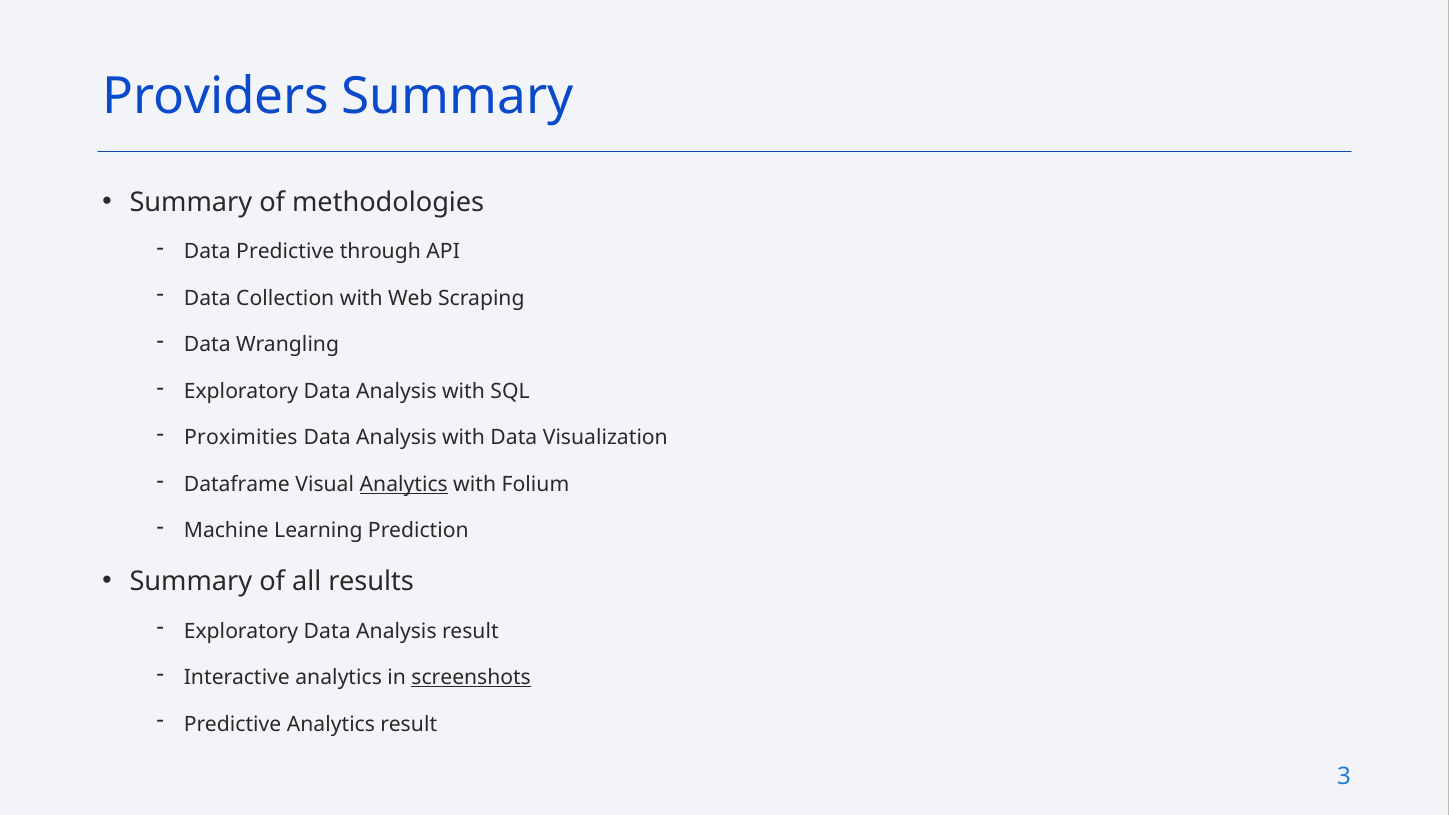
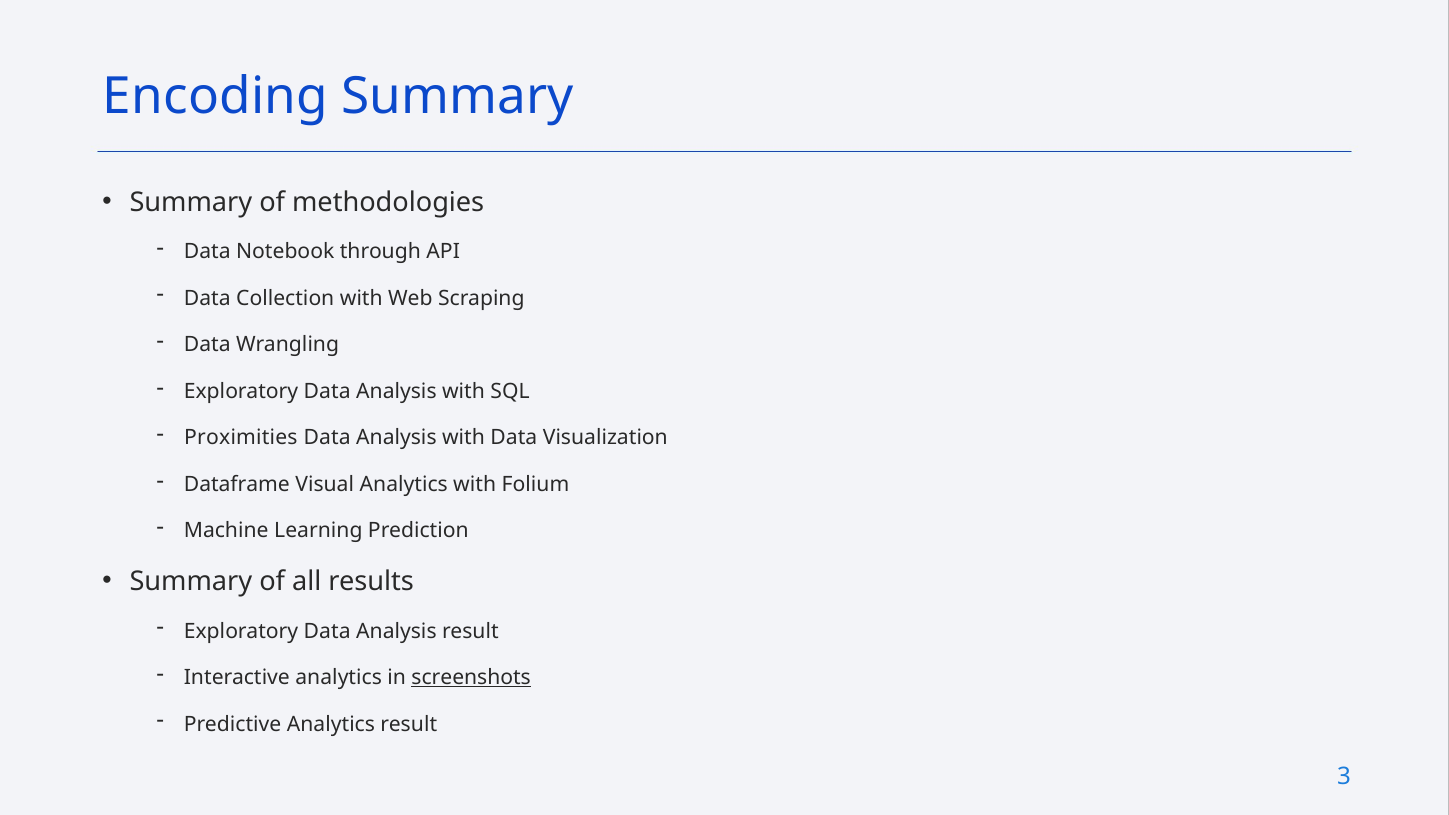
Providers: Providers -> Encoding (215, 97)
Data Predictive: Predictive -> Notebook (285, 252)
Analytics underline: present -> none (404, 484)
